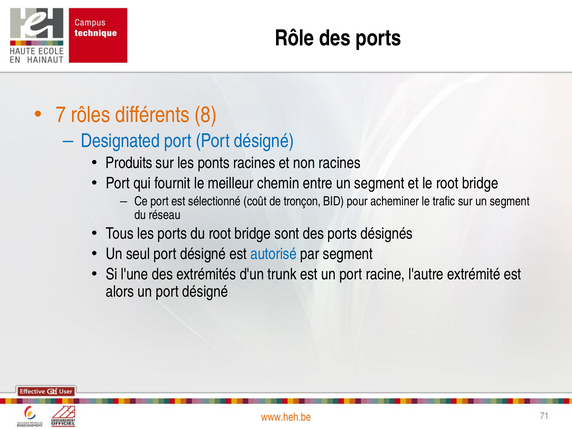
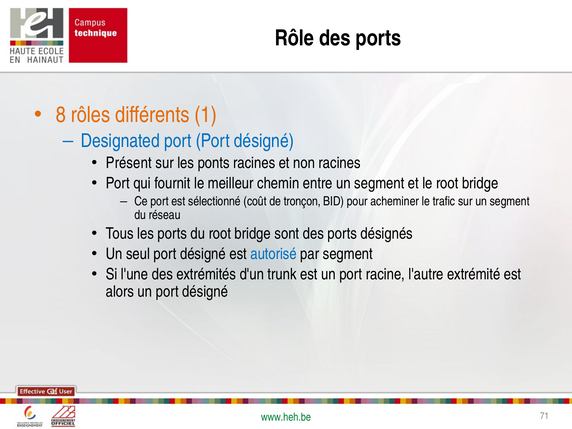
7: 7 -> 8 (61, 115)
8: 8 -> 1 (206, 115)
Produits: Produits -> Présent (129, 163)
www.heh.be colour: orange -> green (286, 417)
